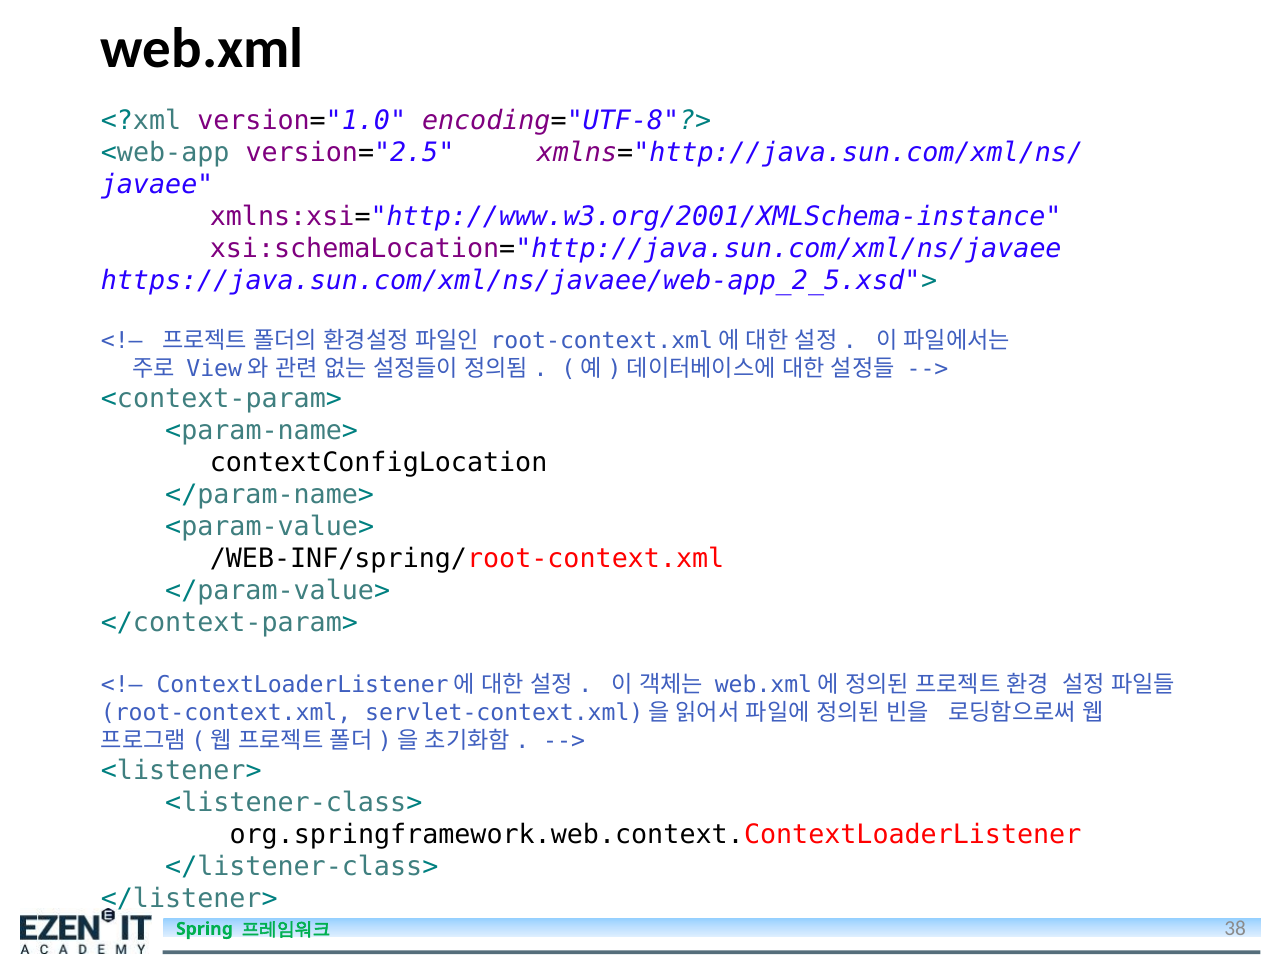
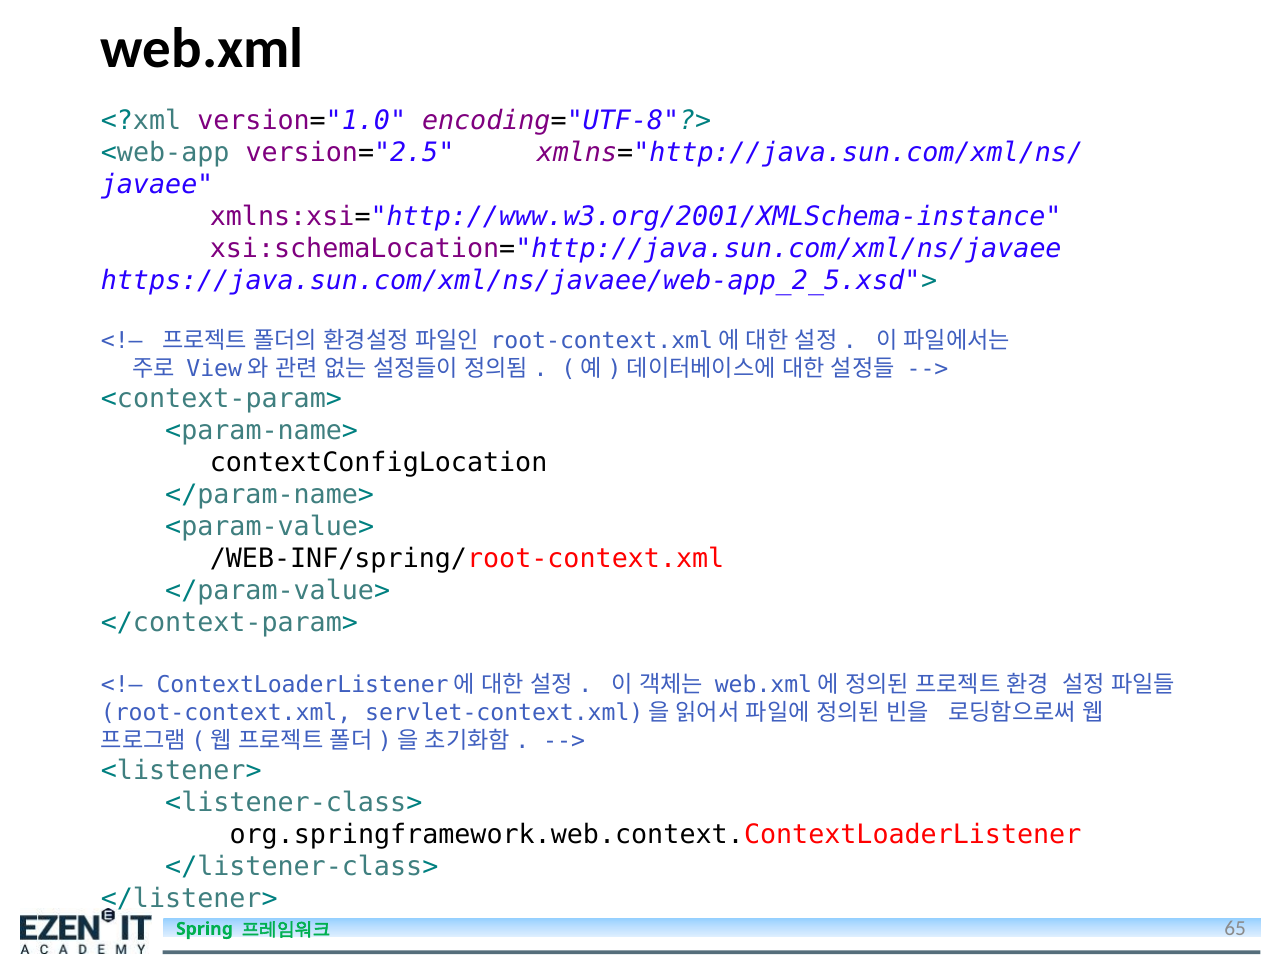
38: 38 -> 65 (1235, 928)
